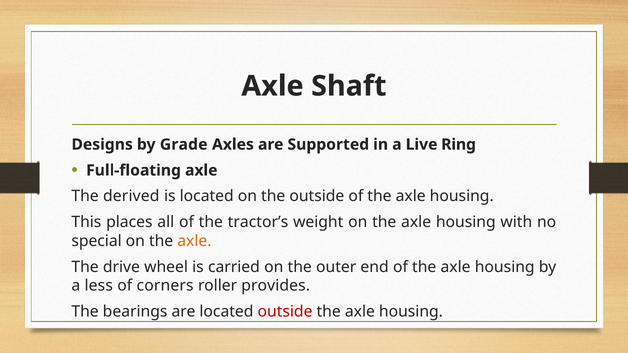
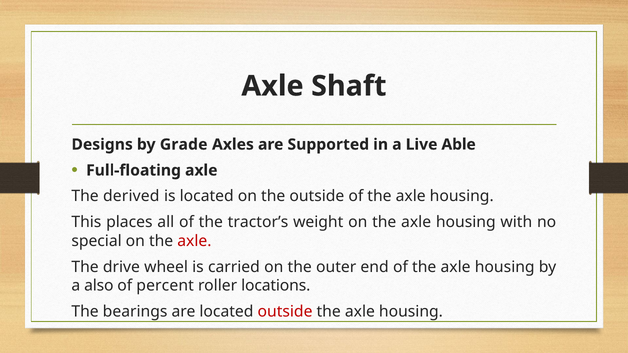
Ring: Ring -> Able (459, 145)
axle colour: orange -> red (194, 241)
less: less -> also (99, 286)
corners: corners -> percent (165, 286)
provides: provides -> locations (276, 286)
